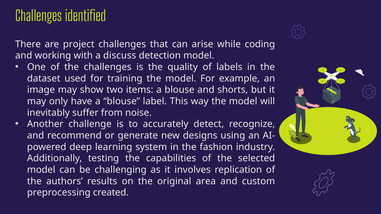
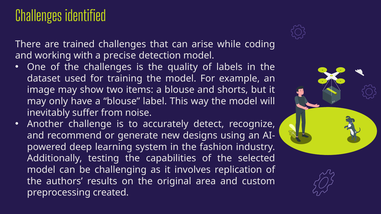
project: project -> trained (79, 44)
discuss: discuss -> precise (120, 56)
